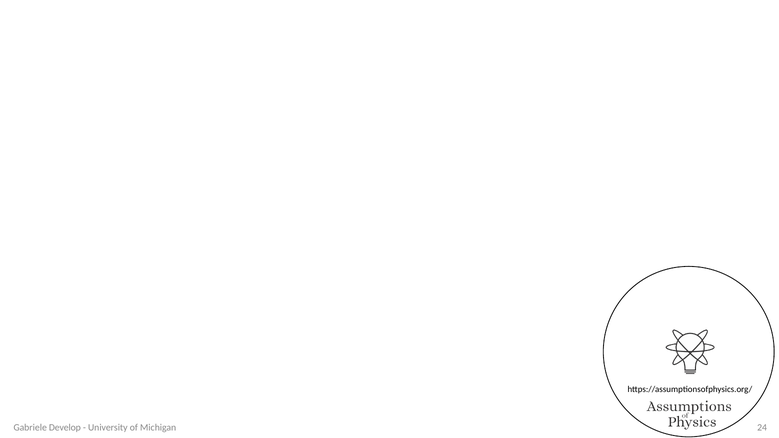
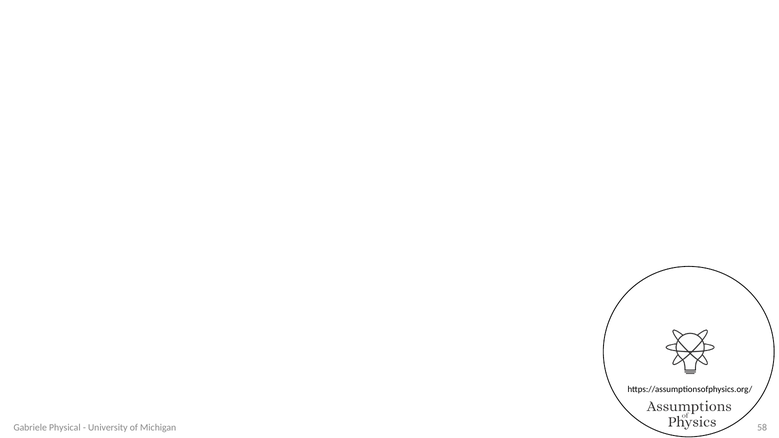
Develop: Develop -> Physical (65, 428)
24: 24 -> 58 (762, 428)
